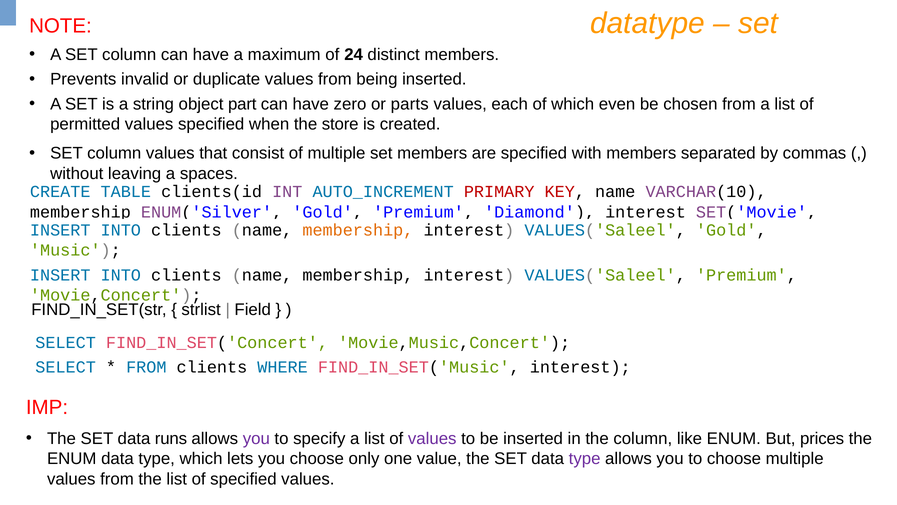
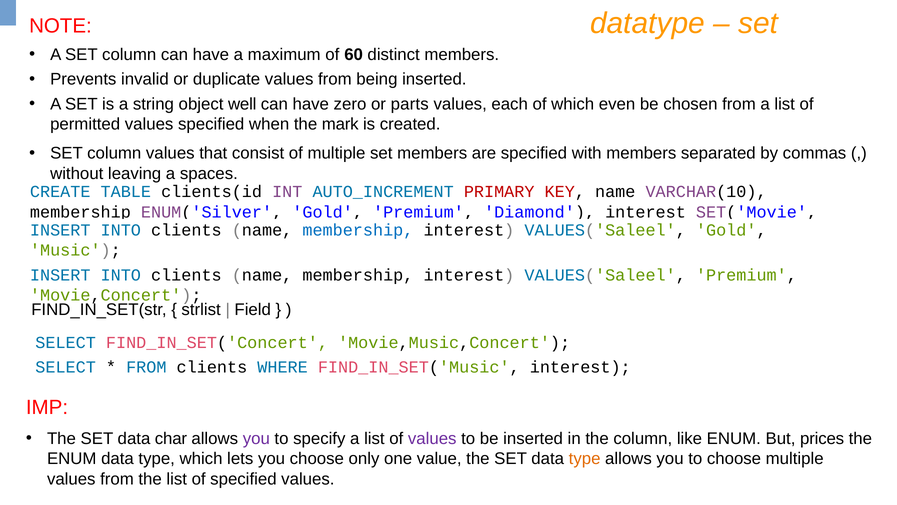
24: 24 -> 60 (354, 55)
part: part -> well (242, 104)
store: store -> mark (340, 124)
membership colour: orange -> blue (358, 230)
runs: runs -> char (171, 438)
type colour: purple -> orange (585, 458)
